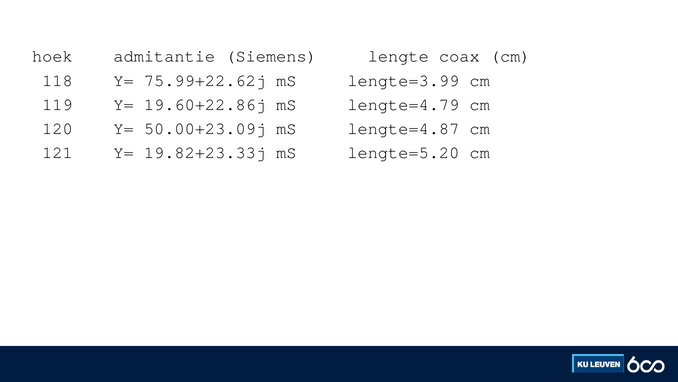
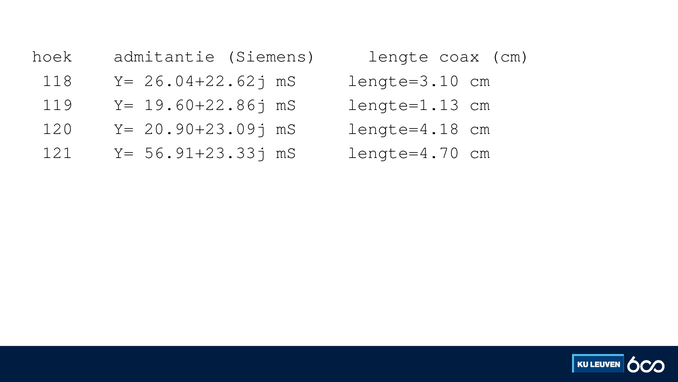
75.99+22.62j: 75.99+22.62j -> 26.04+22.62j (205, 80)
lengte=3.99: lengte=3.99 -> lengte=3.10 (403, 80)
lengte=4.79: lengte=4.79 -> lengte=1.13 (403, 104)
50.00+23.09j: 50.00+23.09j -> 20.90+23.09j (205, 128)
lengte=4.87: lengte=4.87 -> lengte=4.18 (403, 128)
19.82+23.33j: 19.82+23.33j -> 56.91+23.33j (205, 152)
lengte=5.20: lengte=5.20 -> lengte=4.70 (403, 152)
